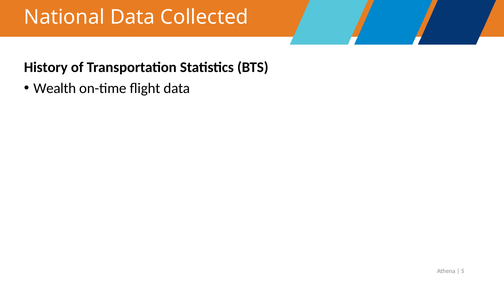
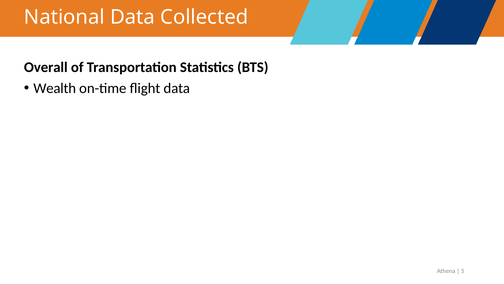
History: History -> Overall (46, 67)
